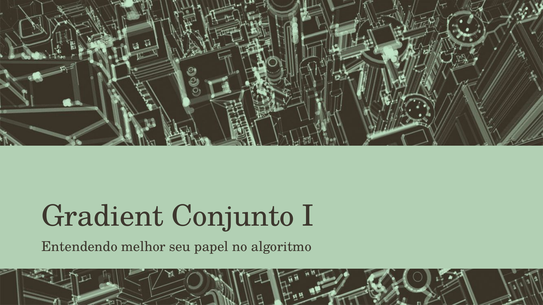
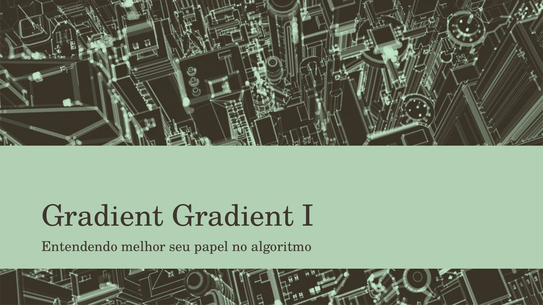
Gradient Conjunto: Conjunto -> Gradient (233, 216)
